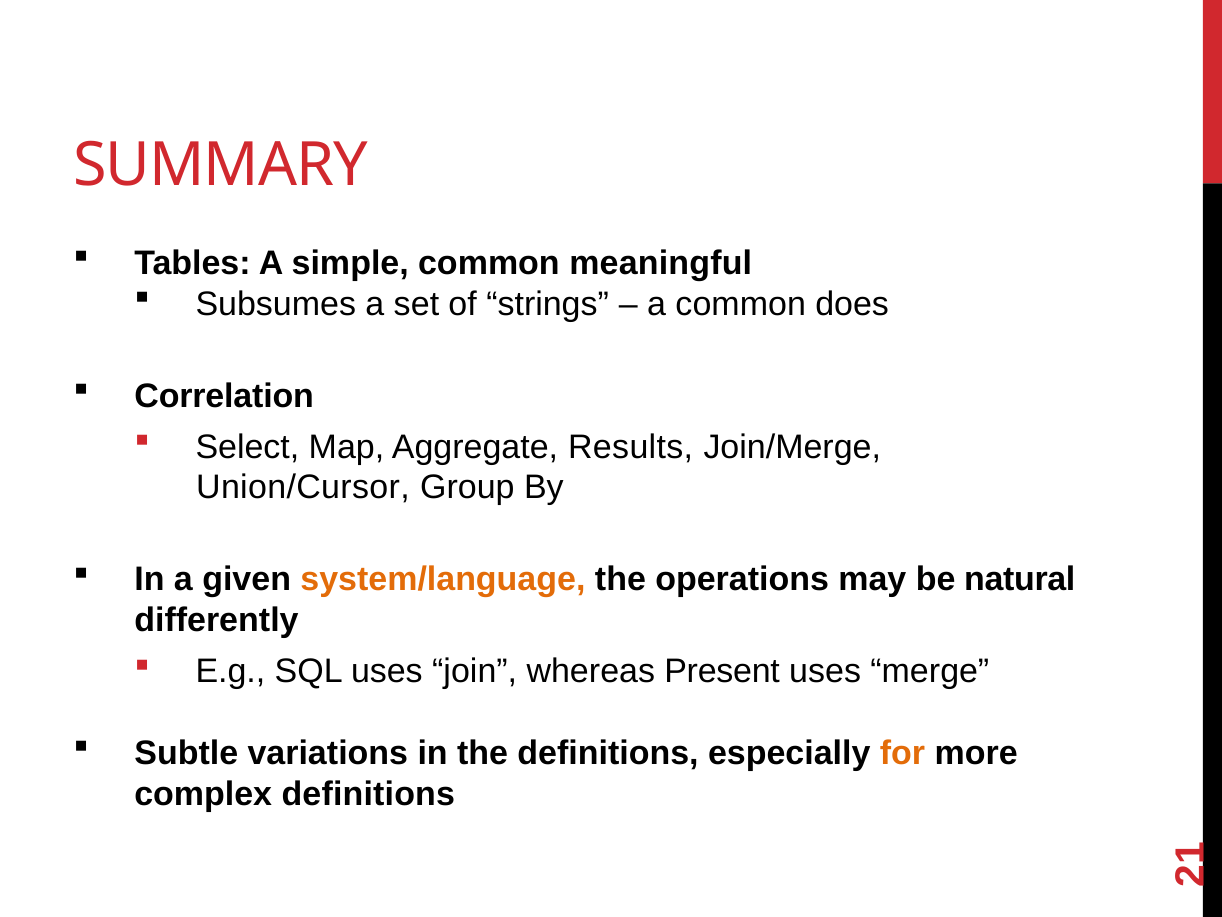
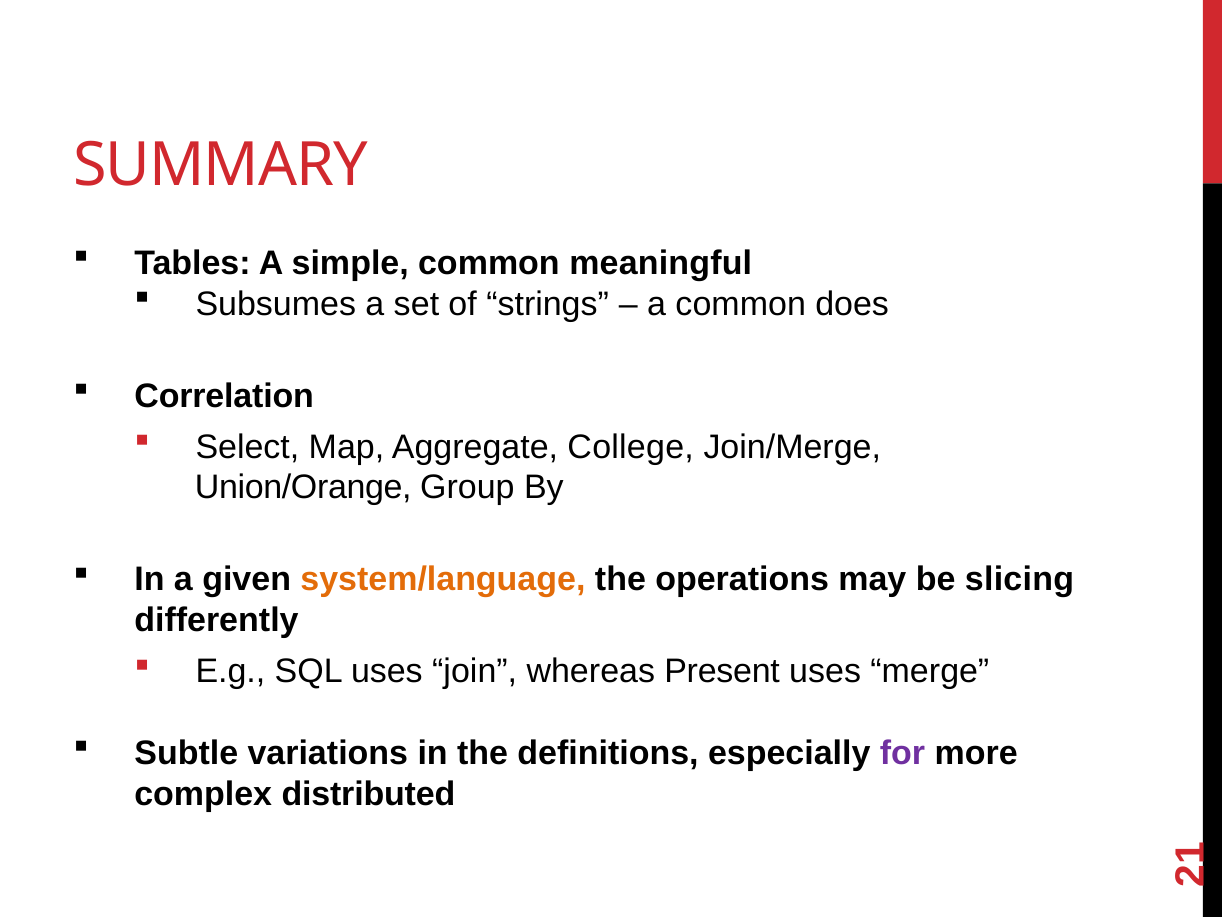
Results: Results -> College (631, 447)
Union/Cursor: Union/Cursor -> Union/Orange (303, 488)
natural: natural -> slicing (1019, 579)
for colour: orange -> purple (903, 753)
complex definitions: definitions -> distributed (368, 793)
